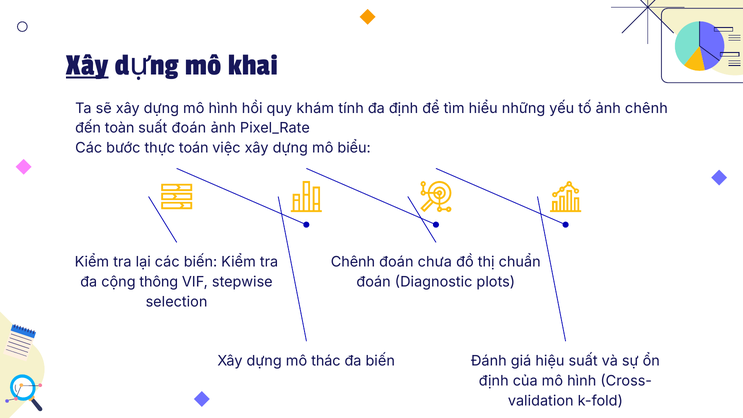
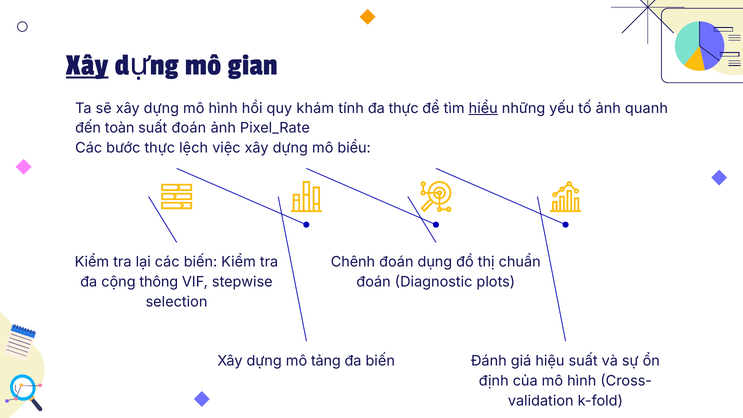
khai: khai -> gian (253, 64)
đa định: định -> thực (404, 108)
hiểu underline: none -> present (483, 108)
ảnh chênh: chênh -> quanh (646, 108)
toán: toán -> lệch (194, 148)
chưa: chưa -> dụng (435, 262)
thác: thác -> tảng (326, 361)
